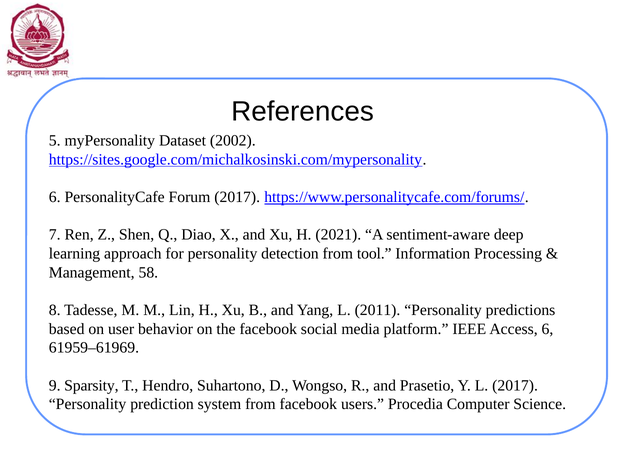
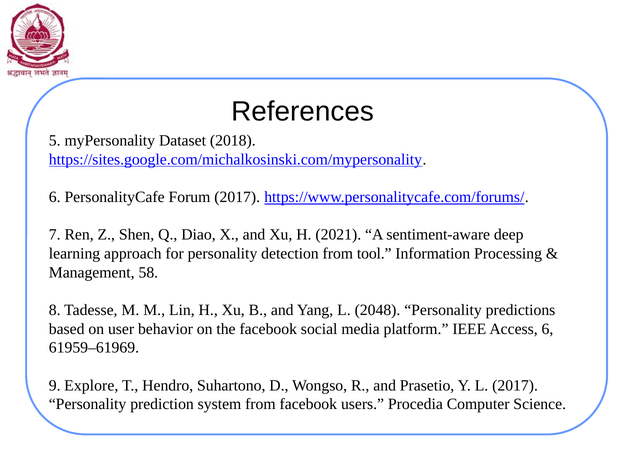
2002: 2002 -> 2018 (233, 140)
2011: 2011 -> 2048 (378, 310)
Sparsity: Sparsity -> Explore (91, 385)
